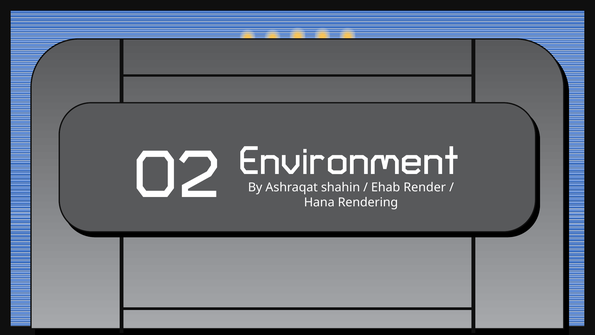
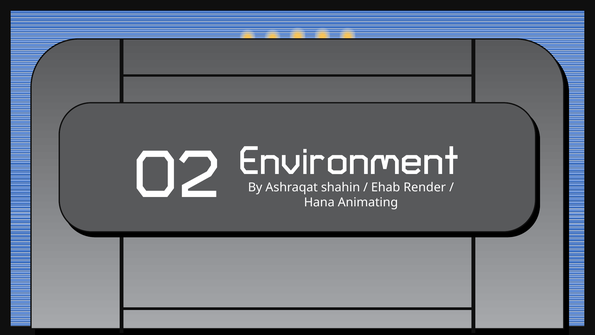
Rendering: Rendering -> Animating (368, 202)
